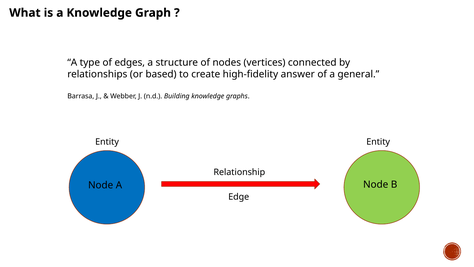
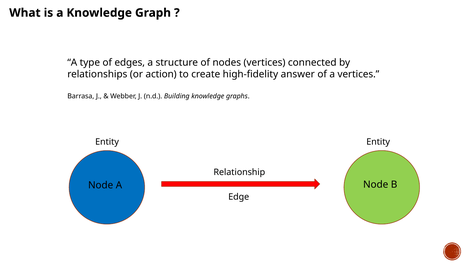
based: based -> action (161, 74)
a general: general -> vertices (358, 74)
